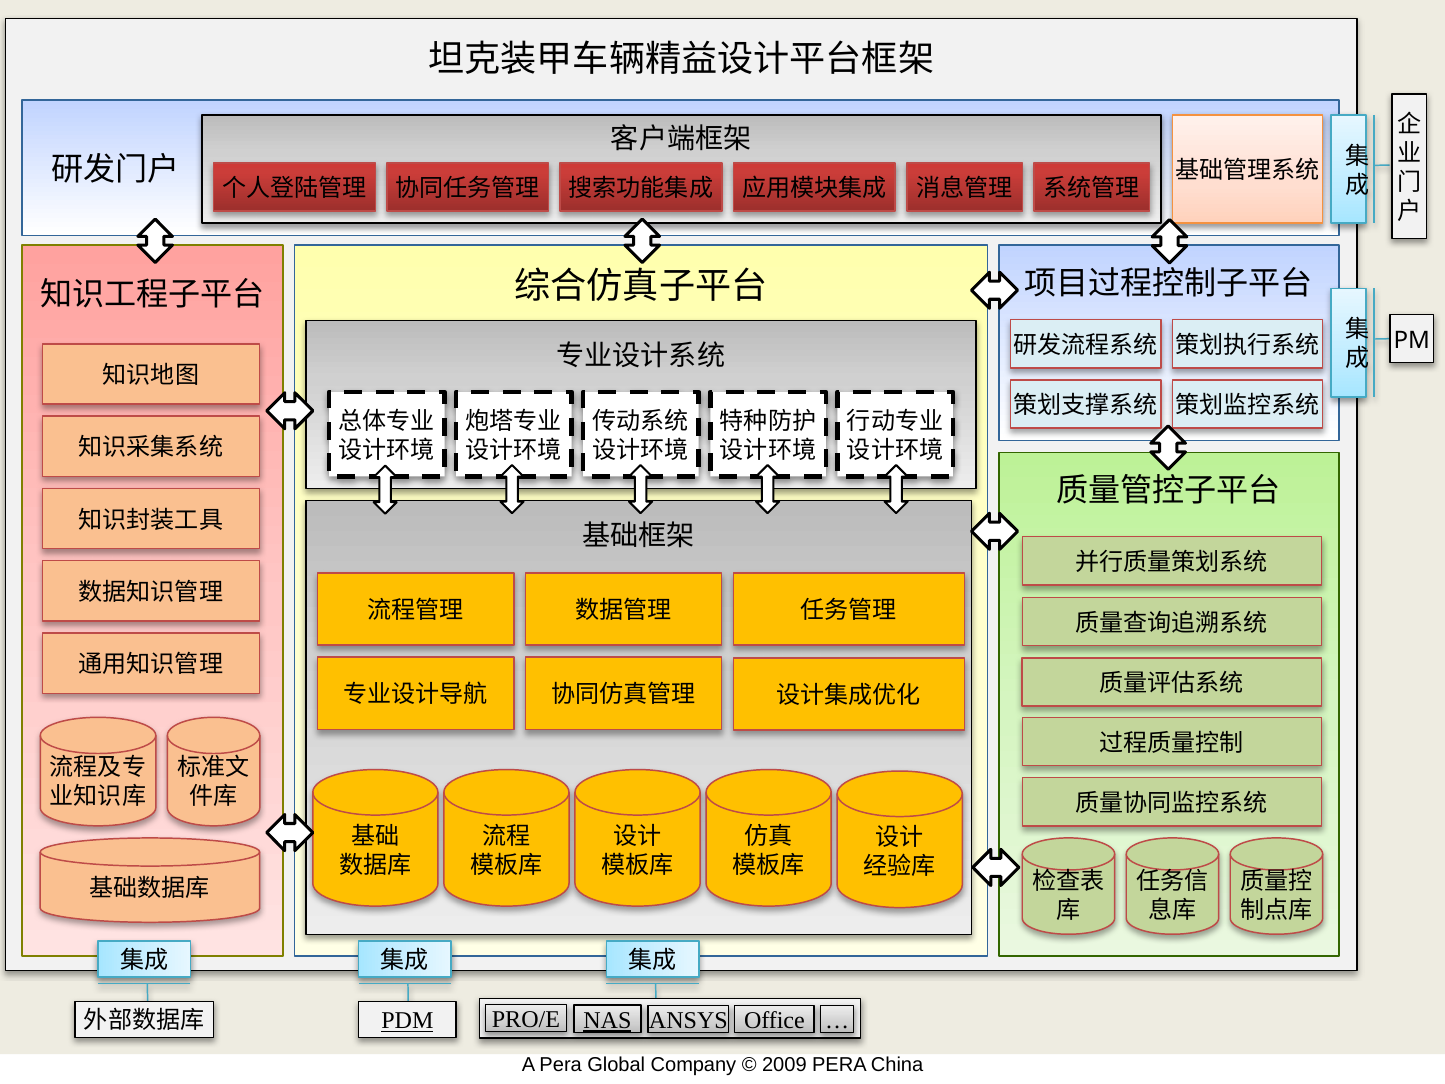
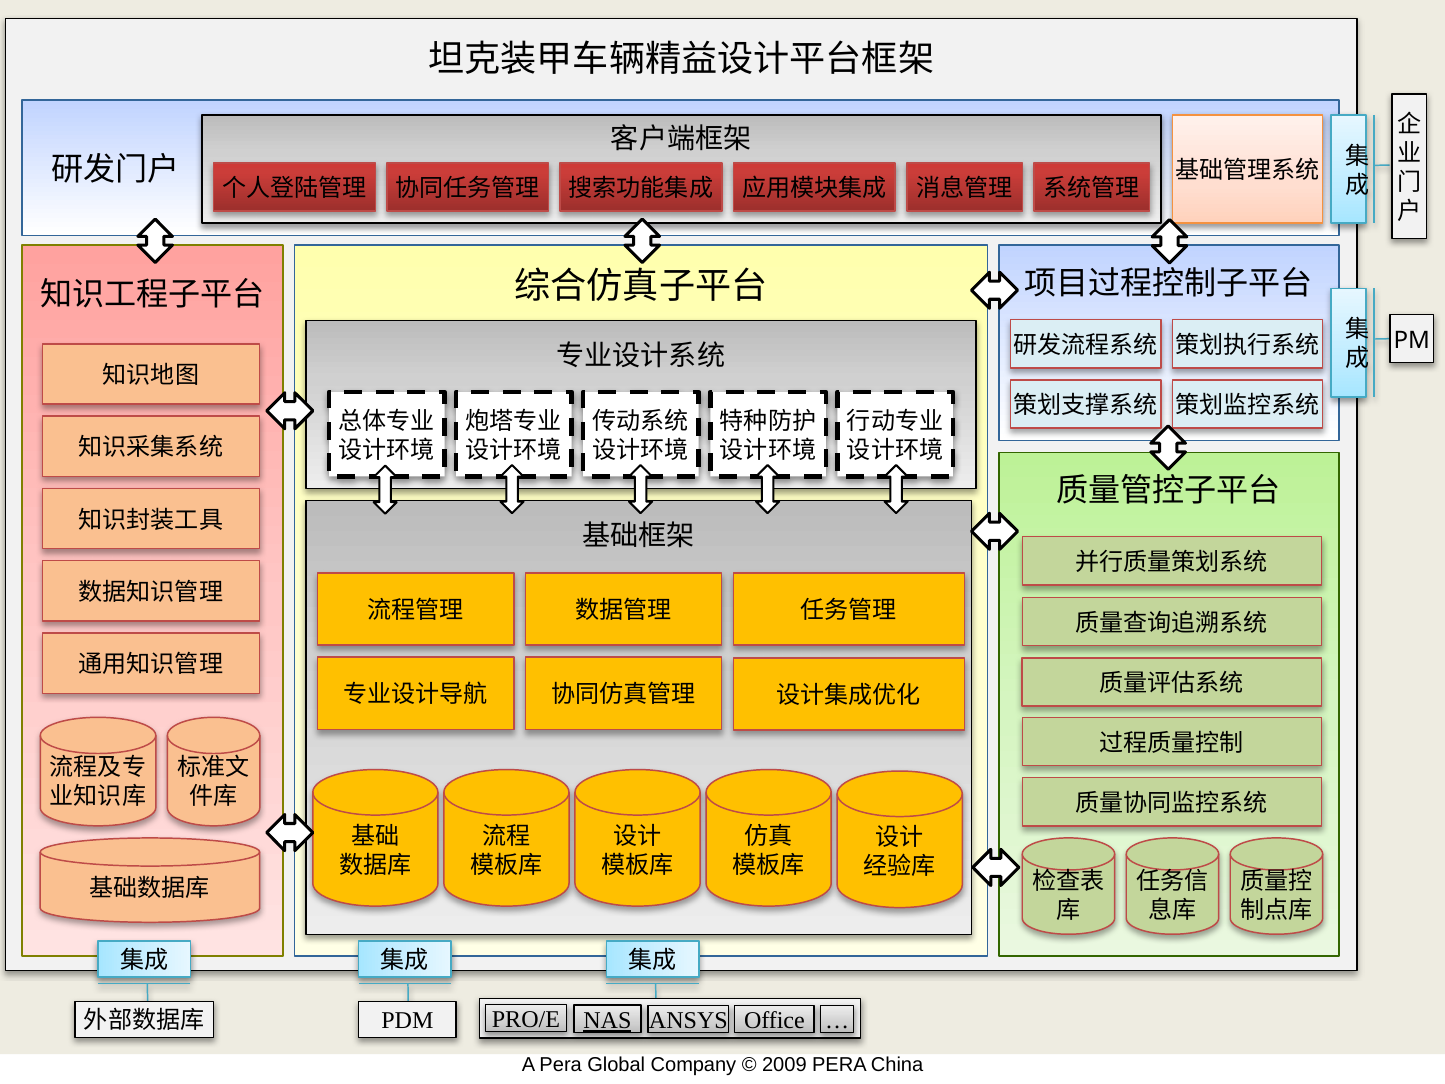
PDM underline: present -> none (407, 1021)
